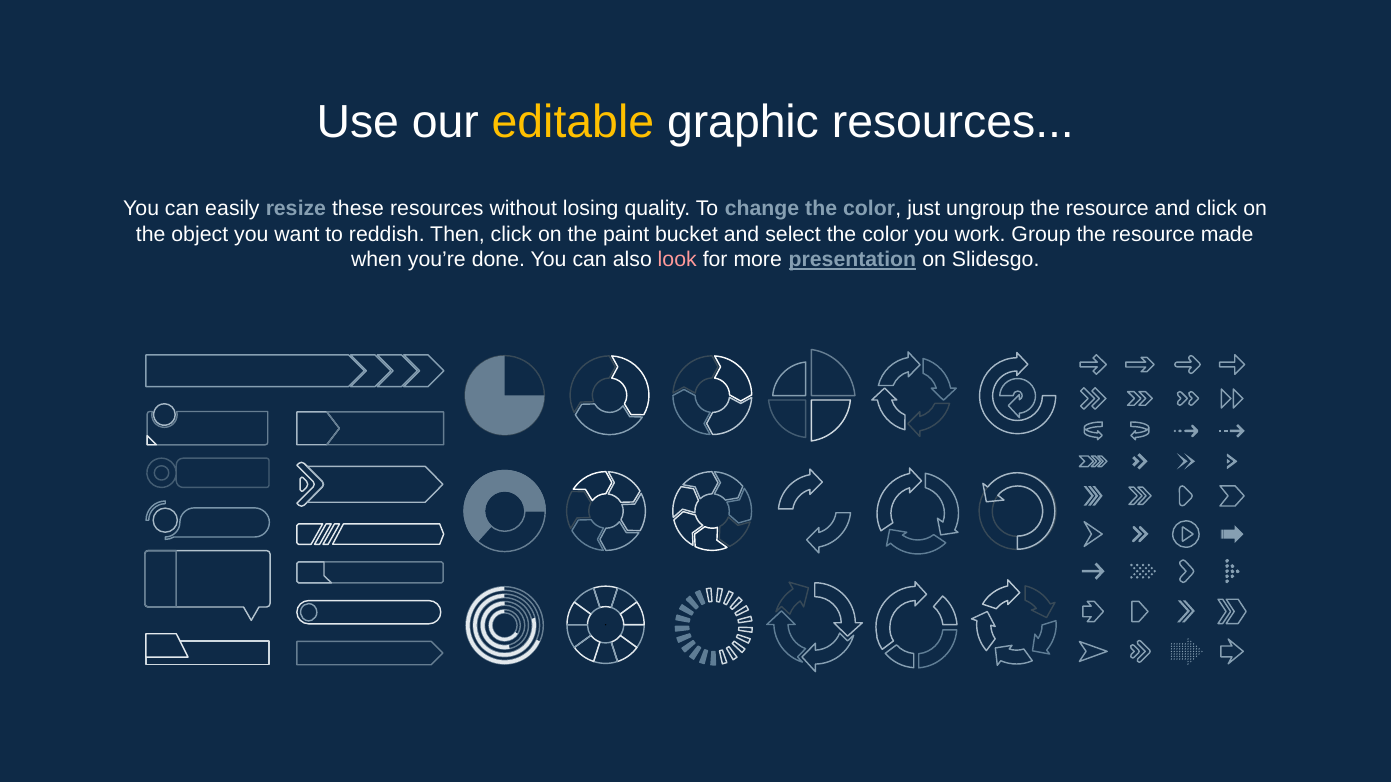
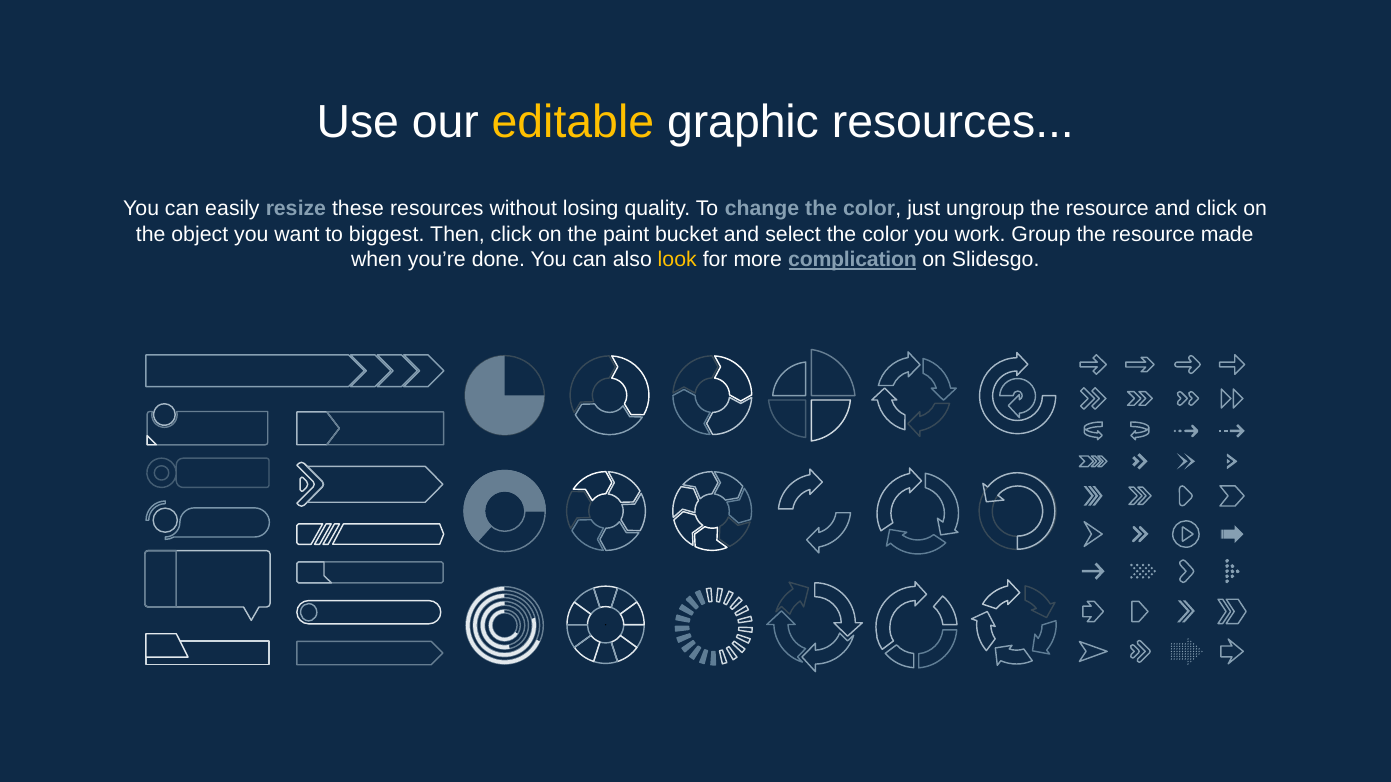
reddish: reddish -> biggest (387, 234)
look colour: pink -> yellow (677, 260)
presentation: presentation -> complication (852, 260)
